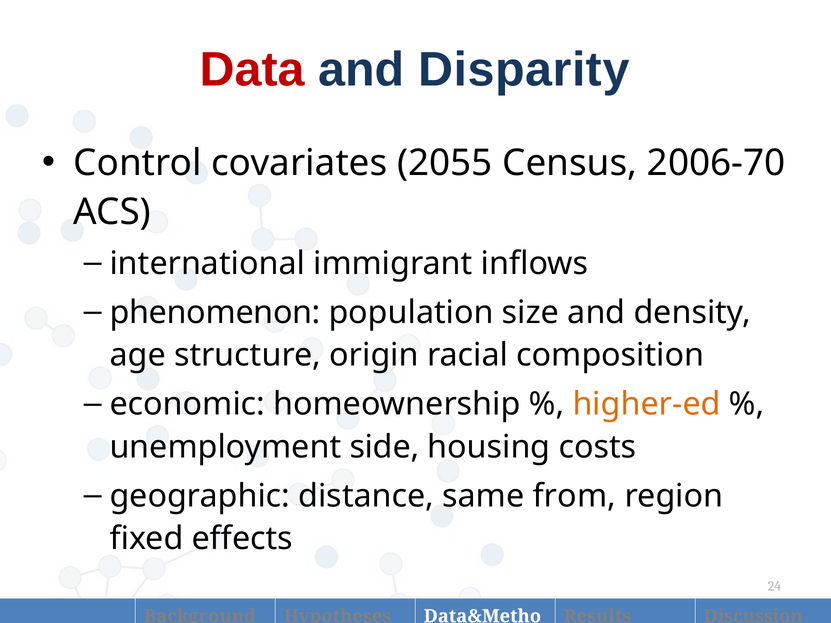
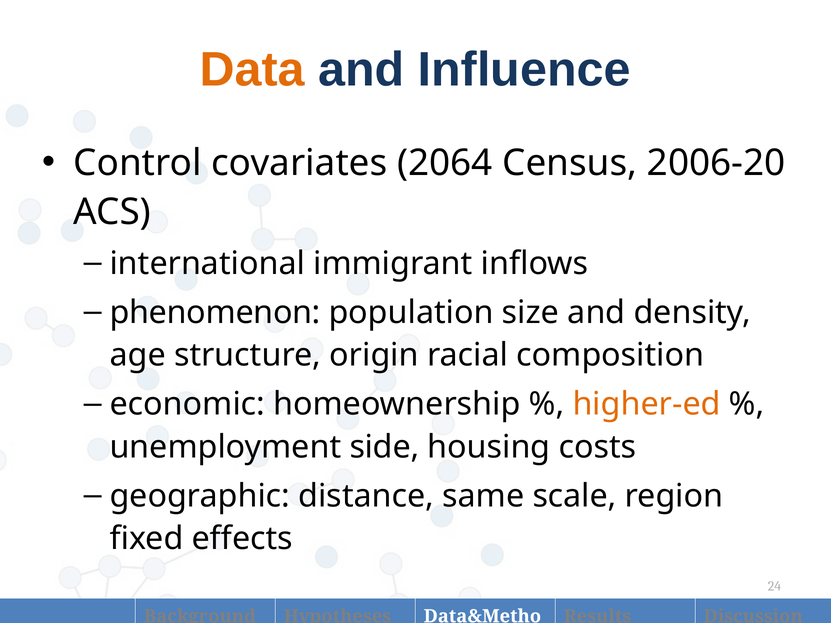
Data colour: red -> orange (252, 70)
Disparity: Disparity -> Influence (524, 70)
2055: 2055 -> 2064 (445, 163)
2006-70: 2006-70 -> 2006-20 (716, 163)
from: from -> scale (575, 496)
